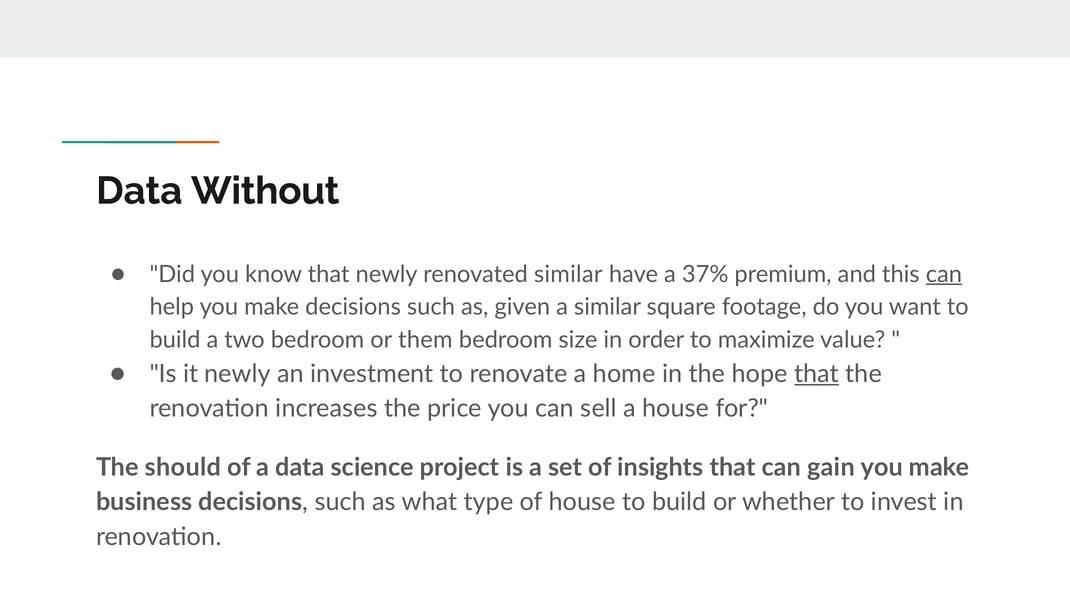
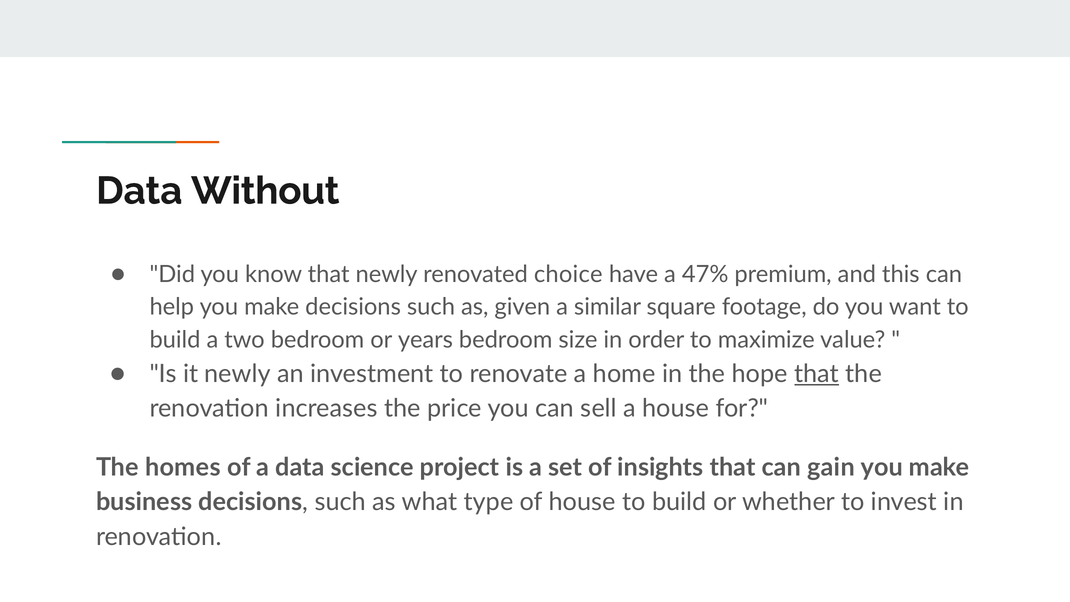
renovated similar: similar -> choice (568, 274)
37%: 37% -> 47% (705, 274)
can underline: present -> none (944, 274)
them: them -> years (425, 340)
should: should -> homes (183, 467)
